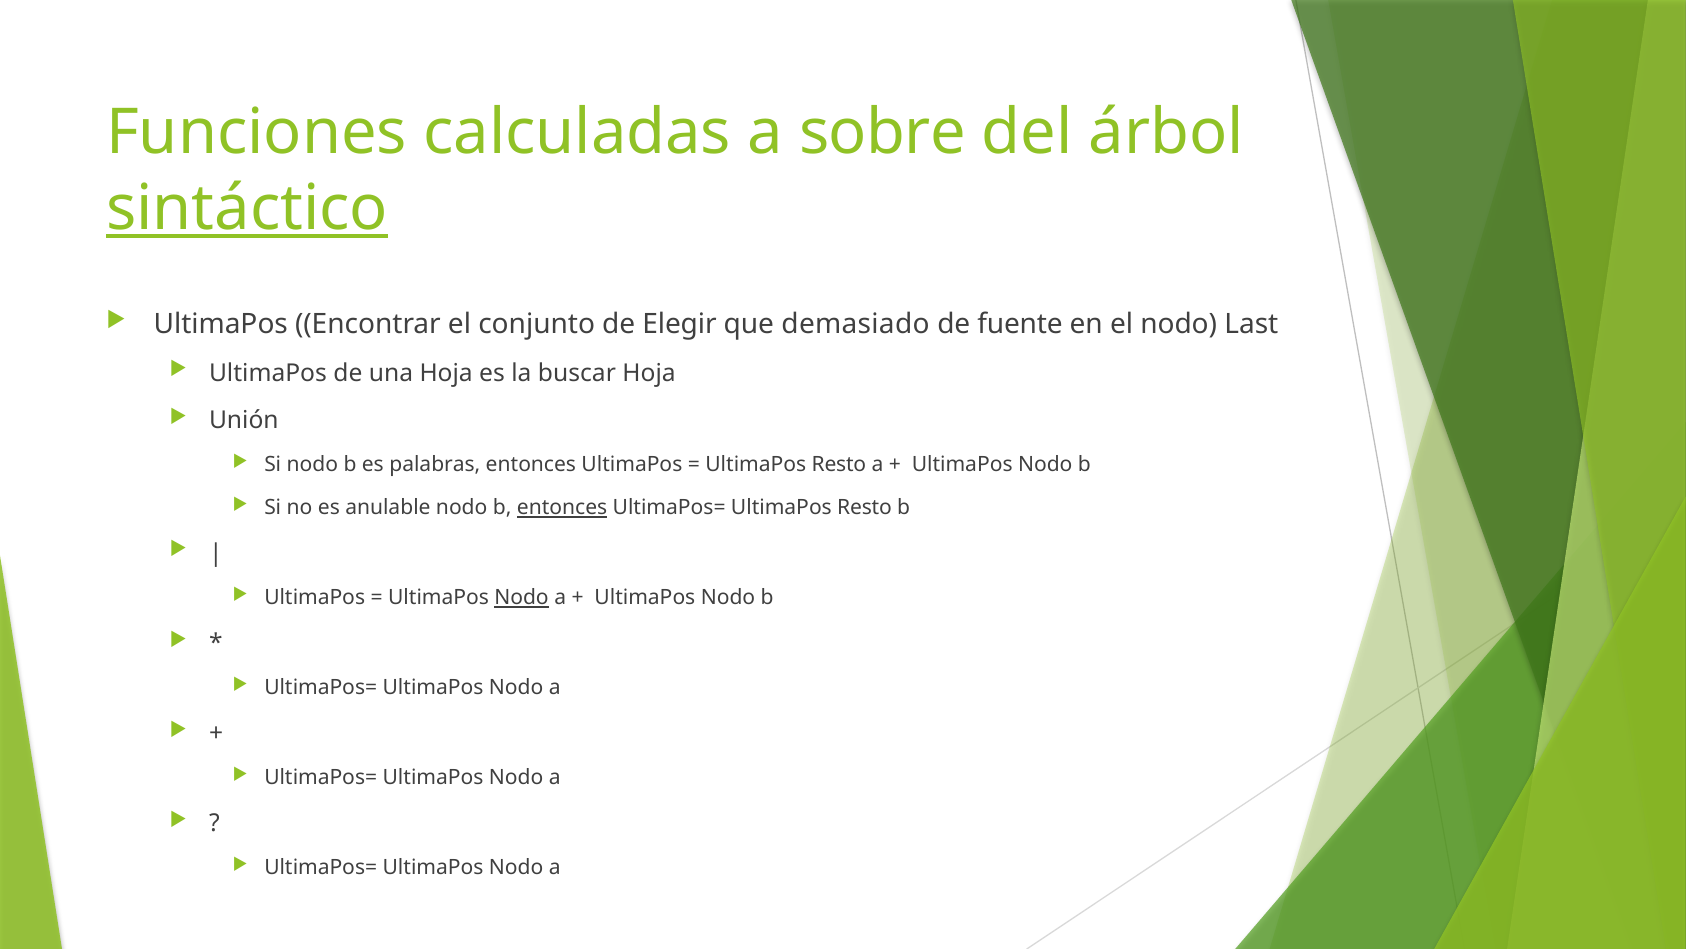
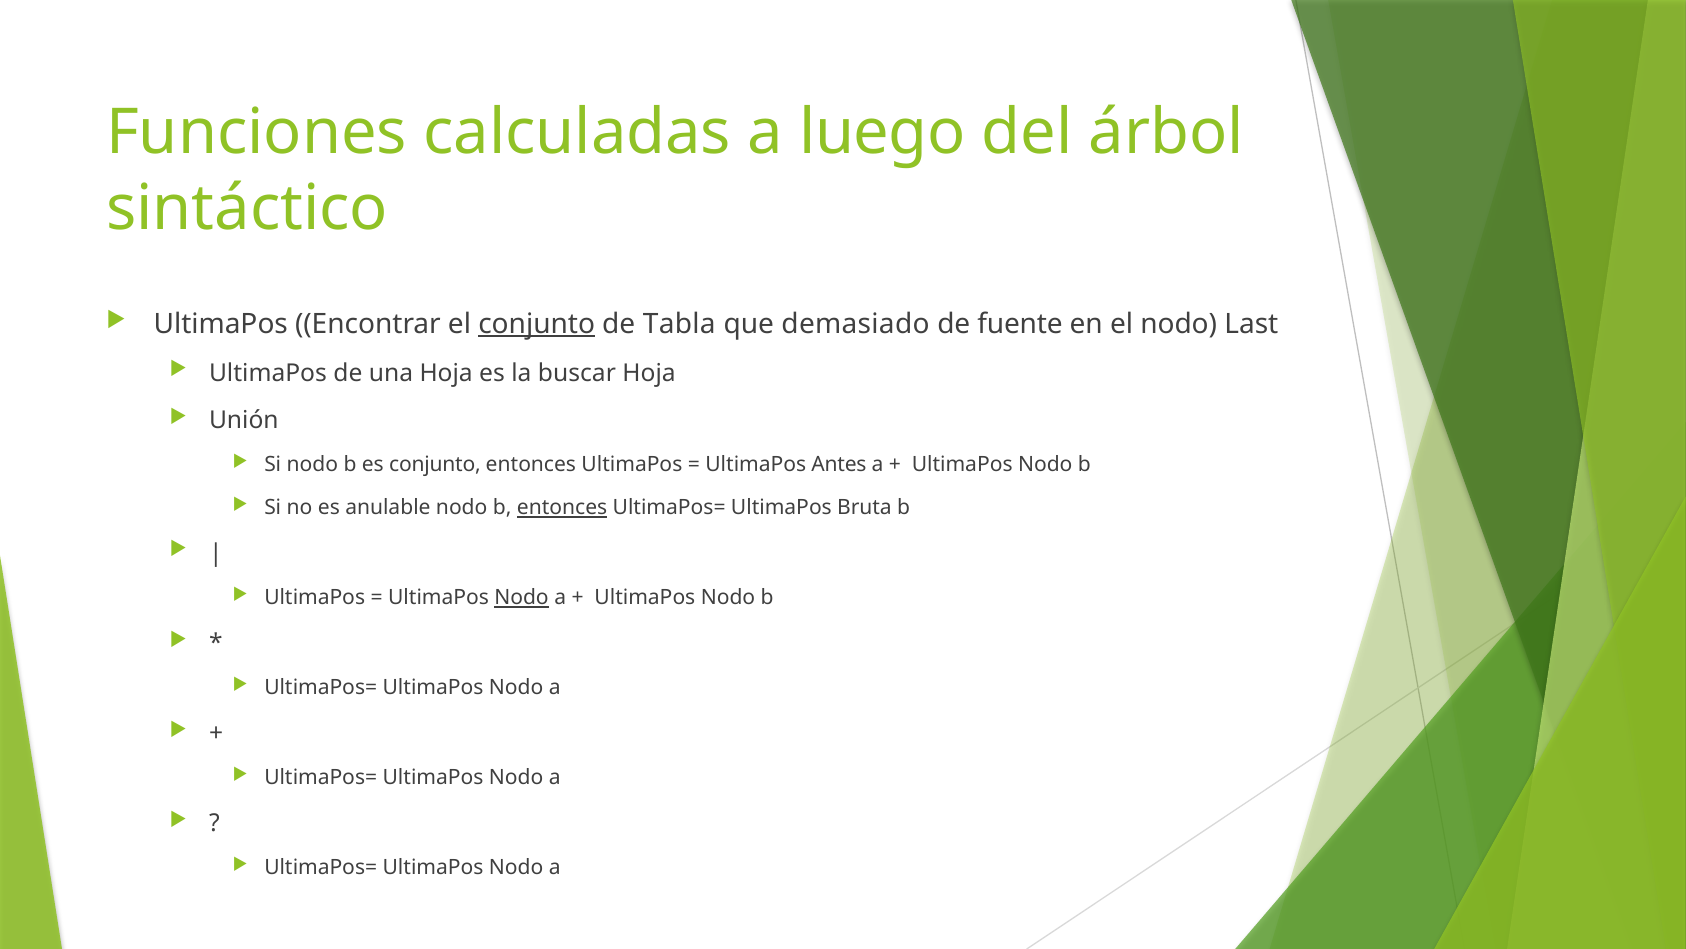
sobre: sobre -> luego (883, 133)
sintáctico underline: present -> none (247, 209)
conjunto underline: none -> present (537, 324)
Elegir: Elegir -> Tabla (679, 324)
es palabras: palabras -> conjunto (435, 465)
Resto: Resto -> Antes (839, 465)
UltimaPos= UltimaPos Resto: Resto -> Bruta (864, 508)
